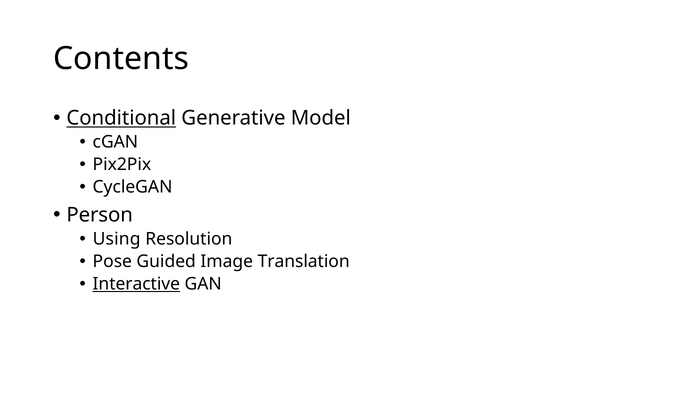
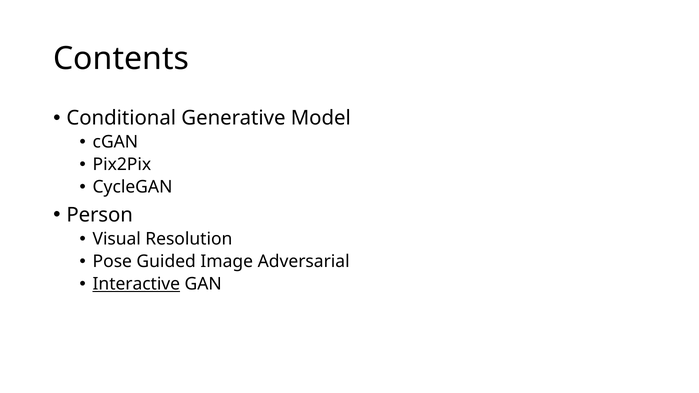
Conditional underline: present -> none (121, 118)
Using: Using -> Visual (117, 239)
Translation: Translation -> Adversarial (304, 262)
